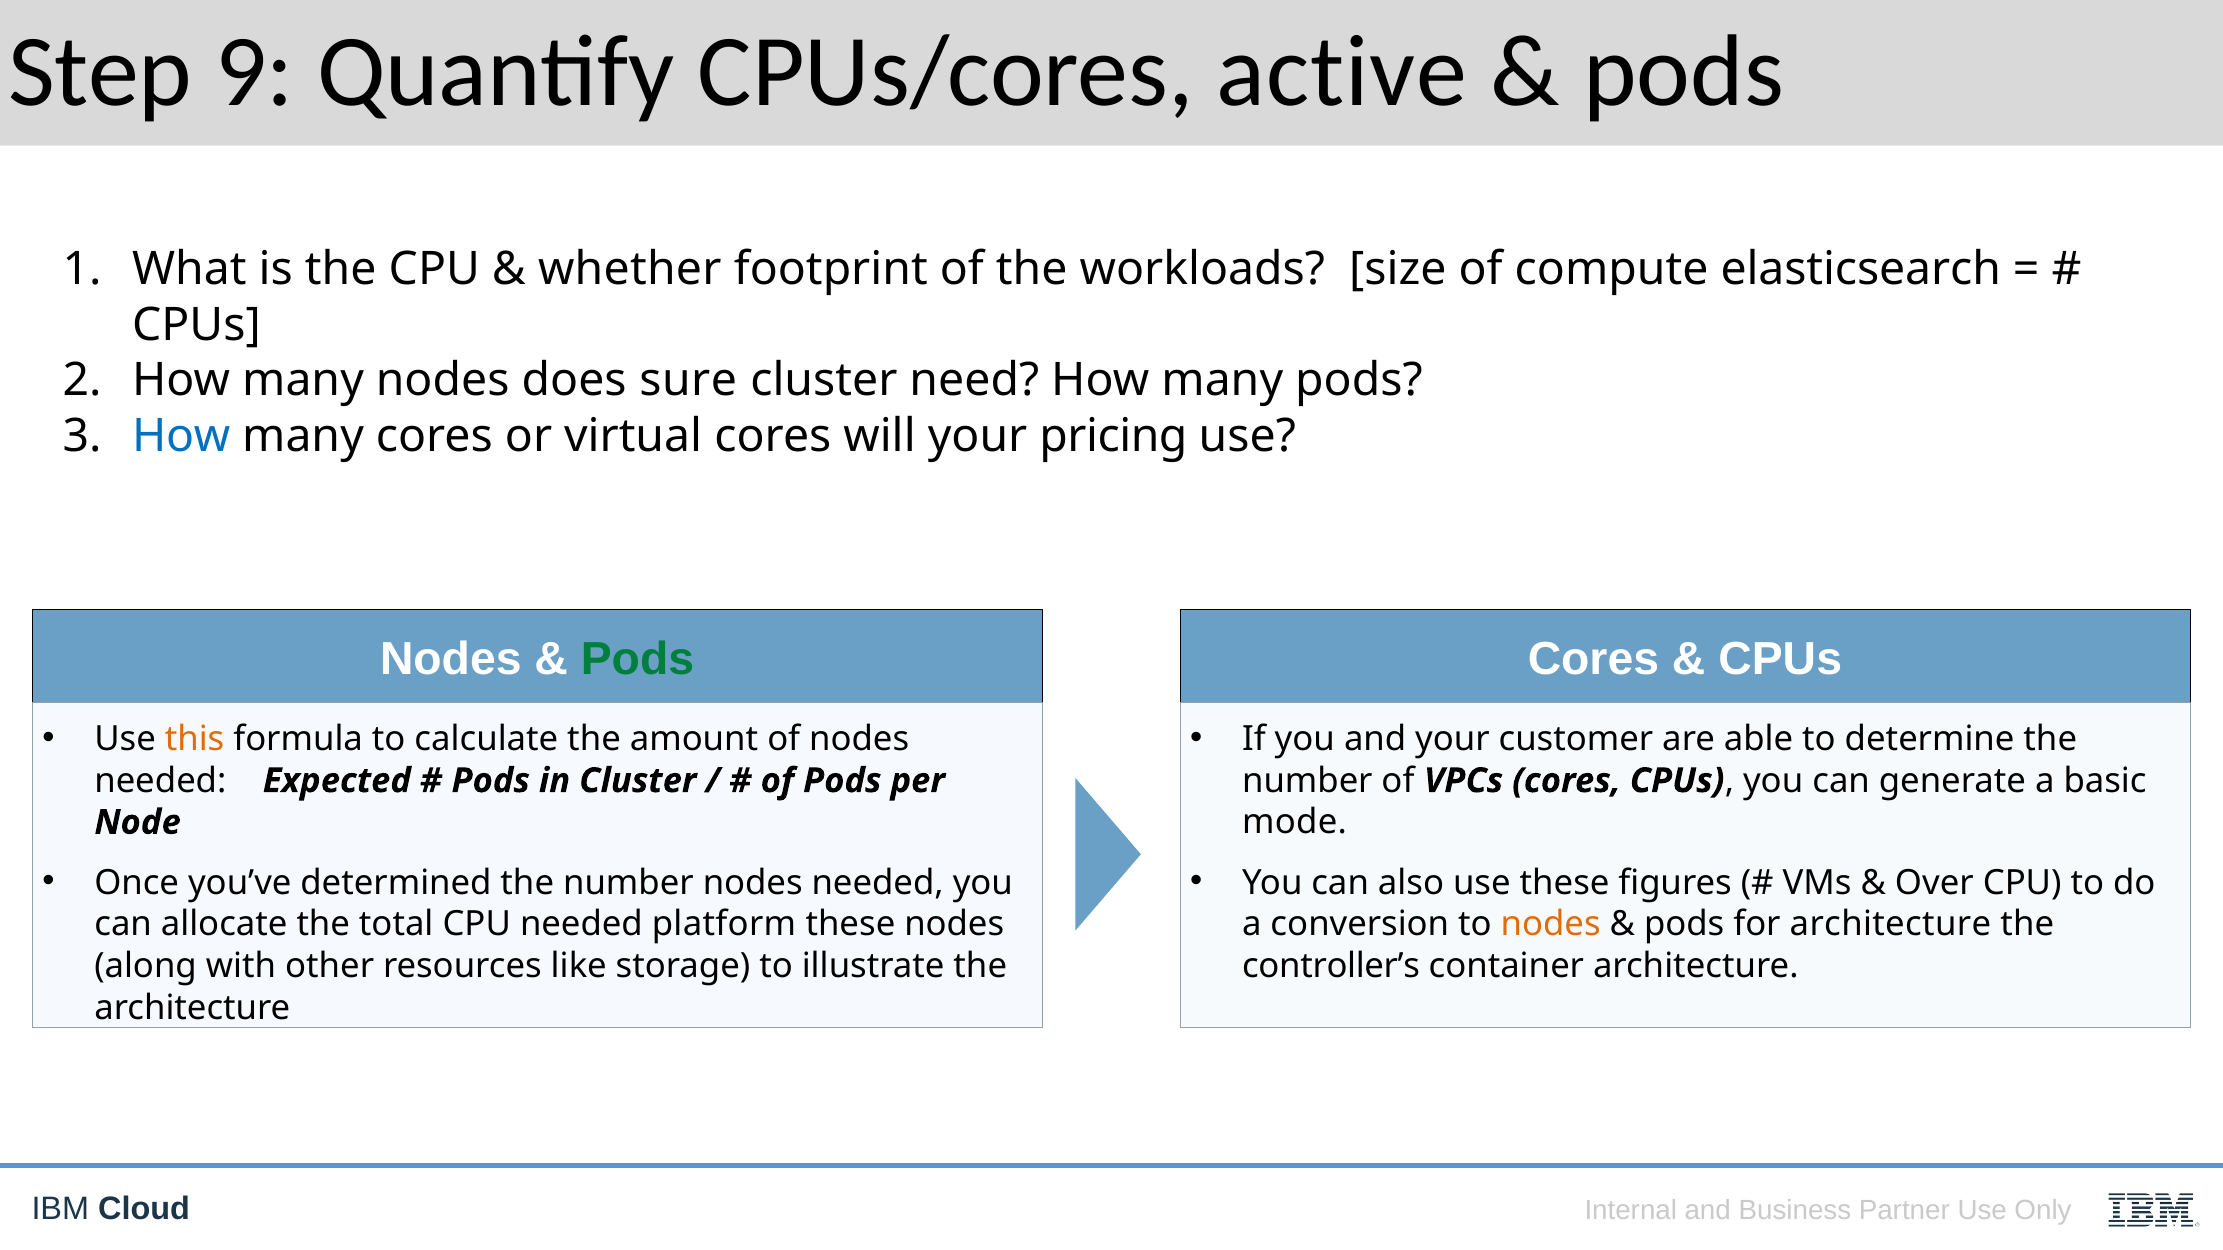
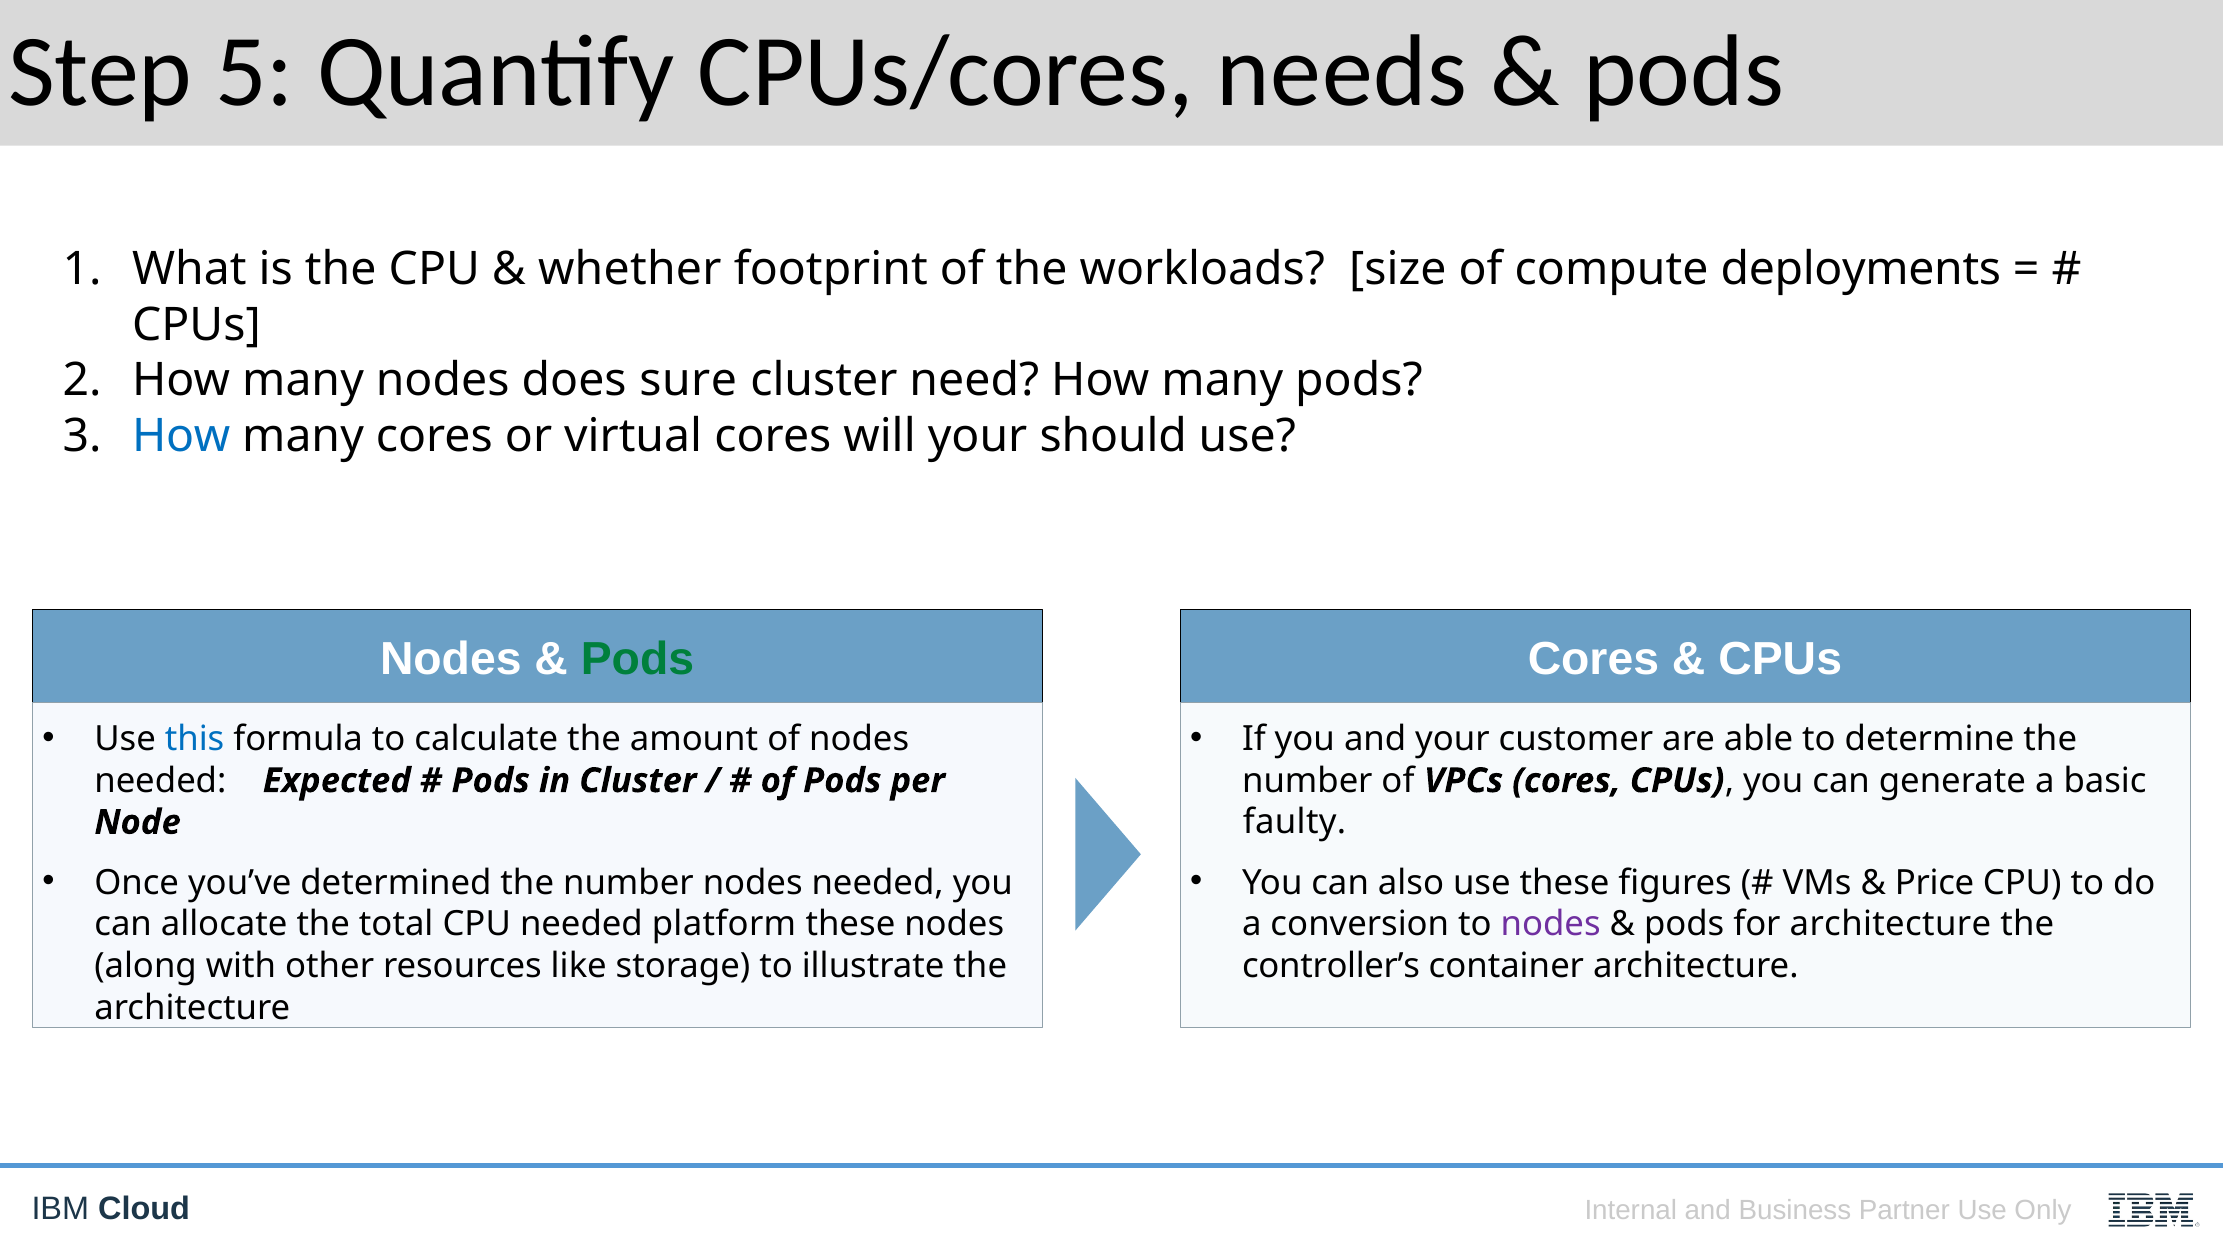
9: 9 -> 5 (255, 72)
active: active -> needs (1342, 72)
elasticsearch: elasticsearch -> deployments (1861, 269)
pricing: pricing -> should (1113, 436)
this colour: orange -> blue (195, 739)
mode: mode -> faulty (1295, 823)
Over: Over -> Price (1935, 883)
nodes colour: orange -> purple (1551, 925)
